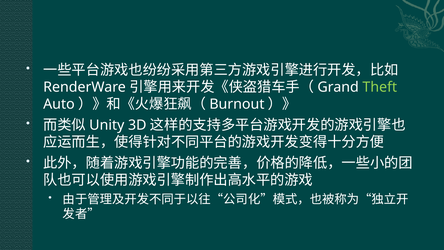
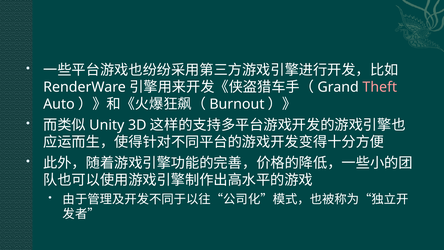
Theft colour: light green -> pink (380, 87)
